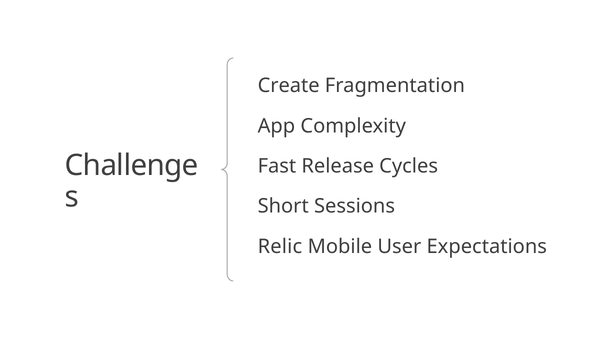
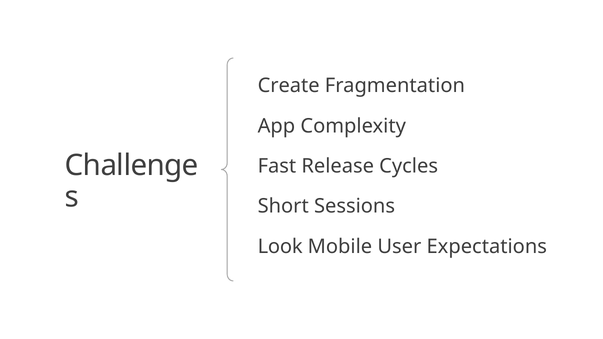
Relic: Relic -> Look (280, 247)
